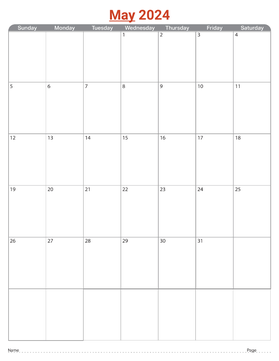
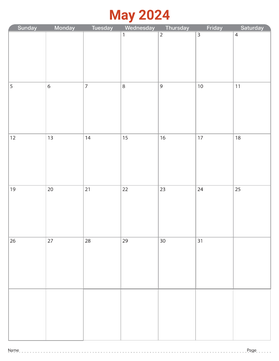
May underline: present -> none (122, 15)
